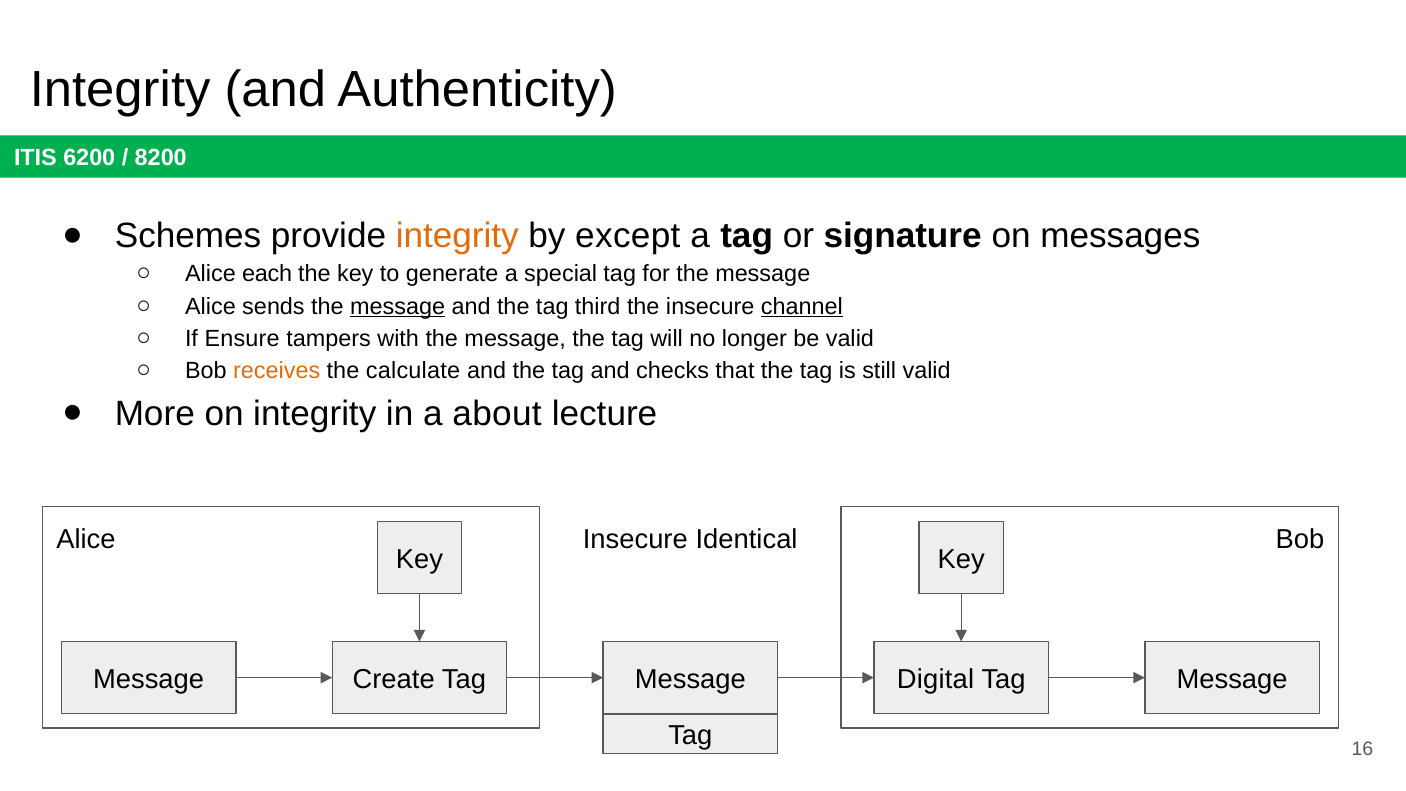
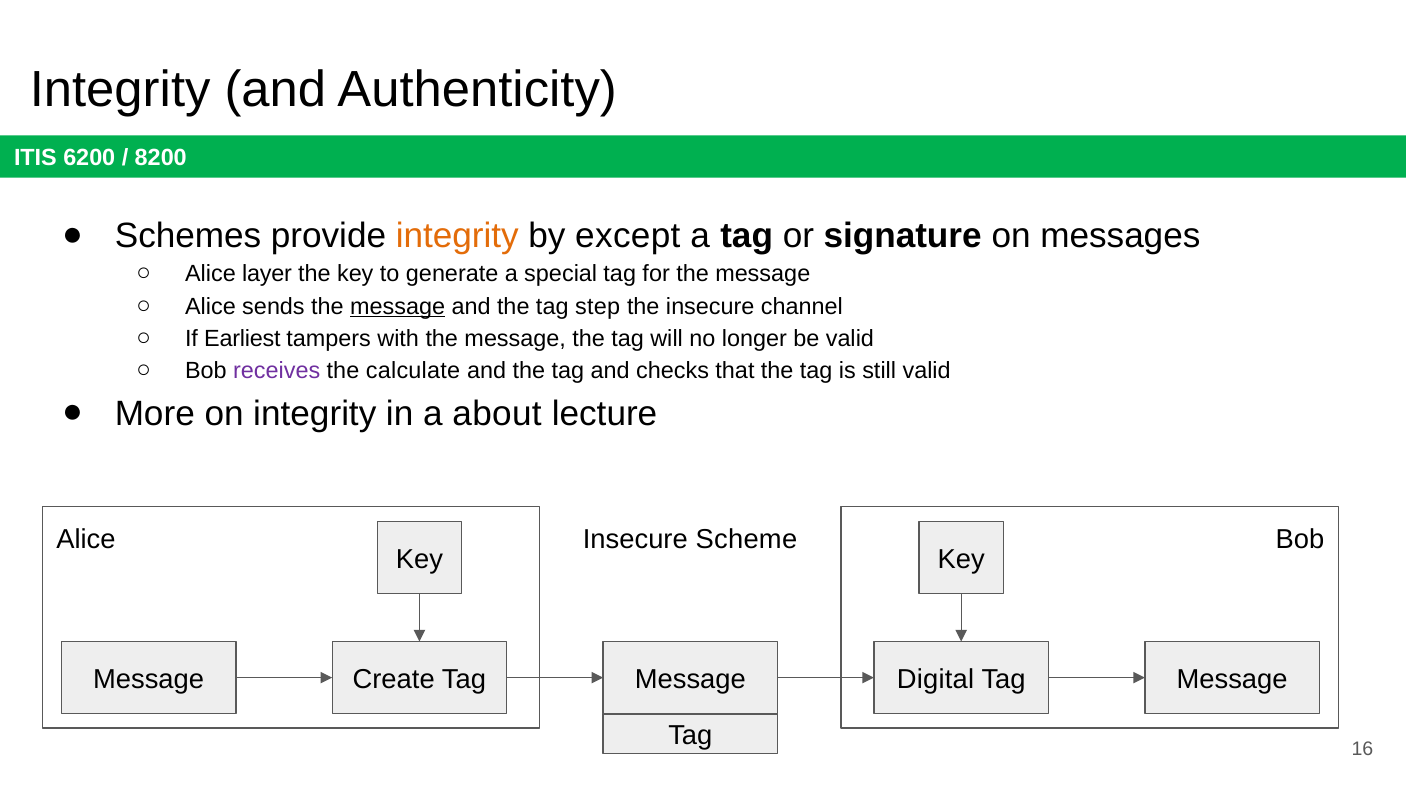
each: each -> layer (267, 274)
third: third -> step (598, 306)
channel underline: present -> none (802, 306)
Ensure: Ensure -> Earliest (242, 339)
receives colour: orange -> purple (277, 371)
Identical: Identical -> Scheme (746, 539)
